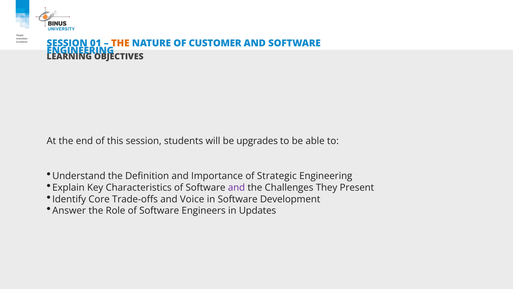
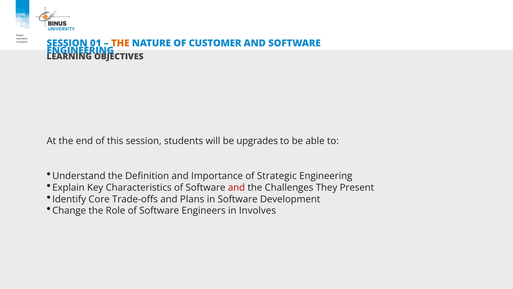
and colour: purple -> red (236, 187)
Voice: Voice -> Plans (192, 199)
Answer: Answer -> Change (69, 210)
Updates: Updates -> Involves (257, 210)
